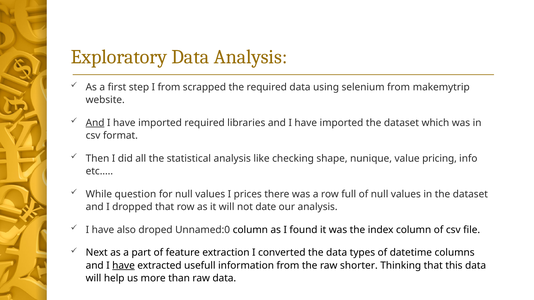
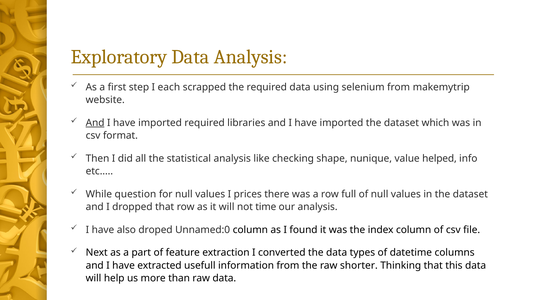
I from: from -> each (169, 87)
pricing: pricing -> helped (439, 159)
date: date -> time (266, 207)
have underline: present -> none (124, 266)
